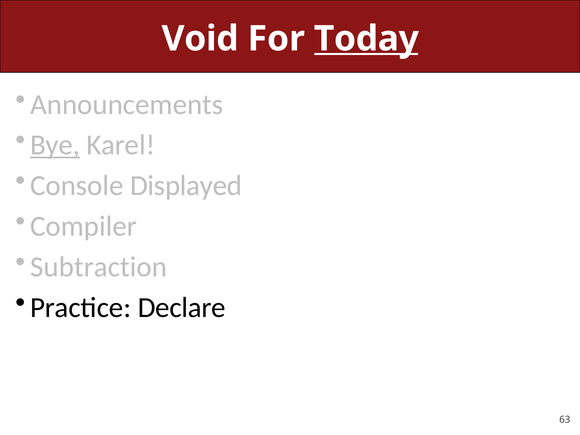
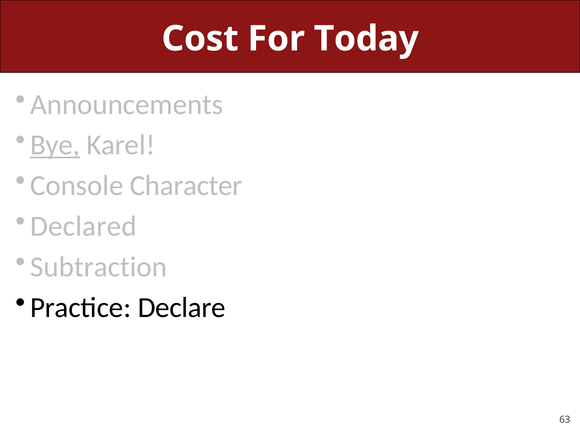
Void: Void -> Cost (200, 39)
Today underline: present -> none (366, 39)
Displayed: Displayed -> Character (186, 186)
Compiler: Compiler -> Declared (83, 226)
